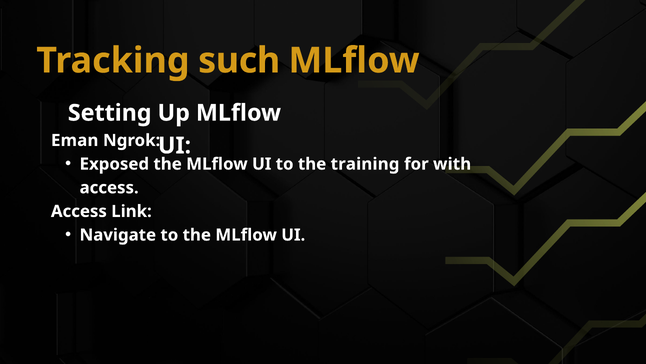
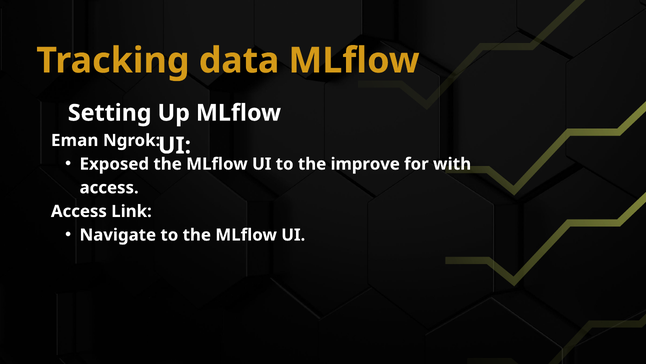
such: such -> data (239, 61)
training: training -> improve (365, 164)
